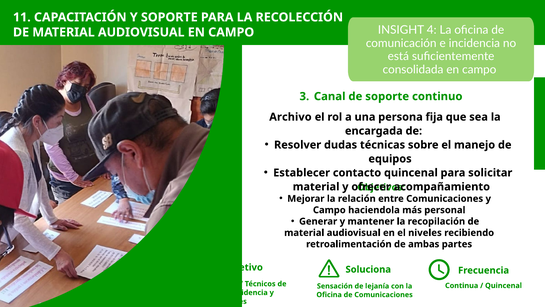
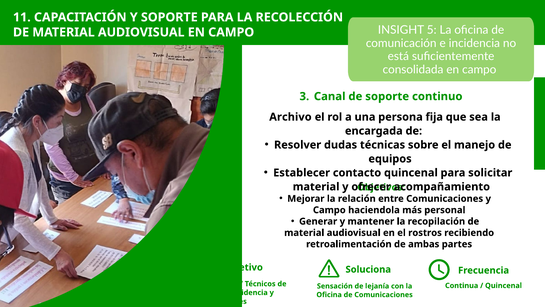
4: 4 -> 5 (432, 30)
niveles: niveles -> rostros (425, 232)
